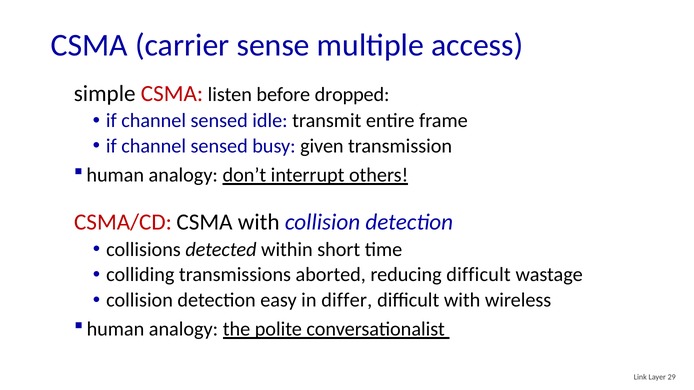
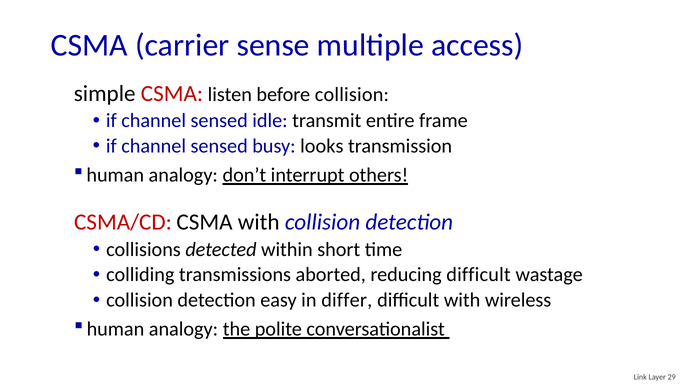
before dropped: dropped -> collision (352, 95)
given: given -> looks (322, 146)
